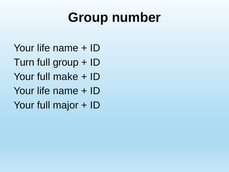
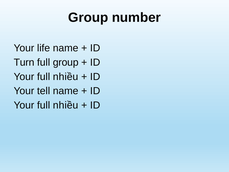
make: make -> nhiều (66, 77)
life: life -> tell (44, 91)
major: major -> nhiều (66, 105)
